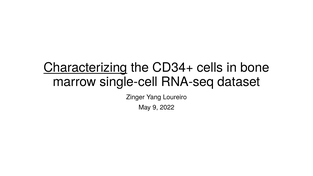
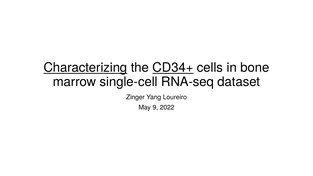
CD34+ underline: none -> present (173, 68)
